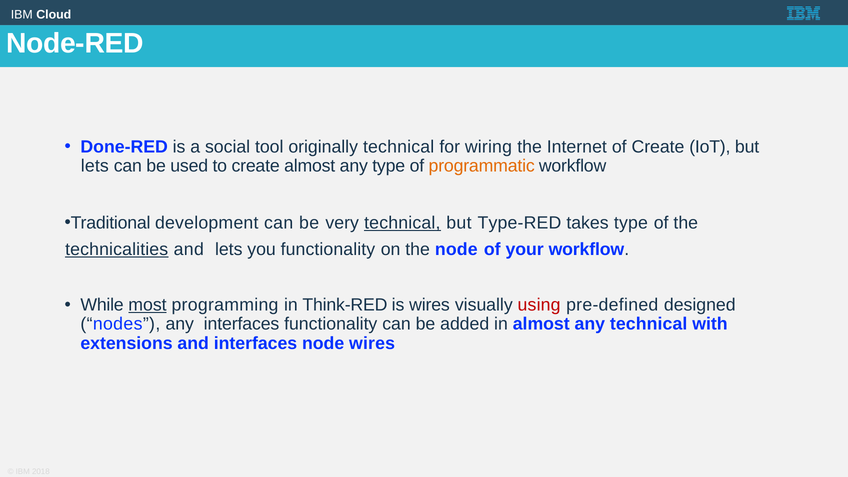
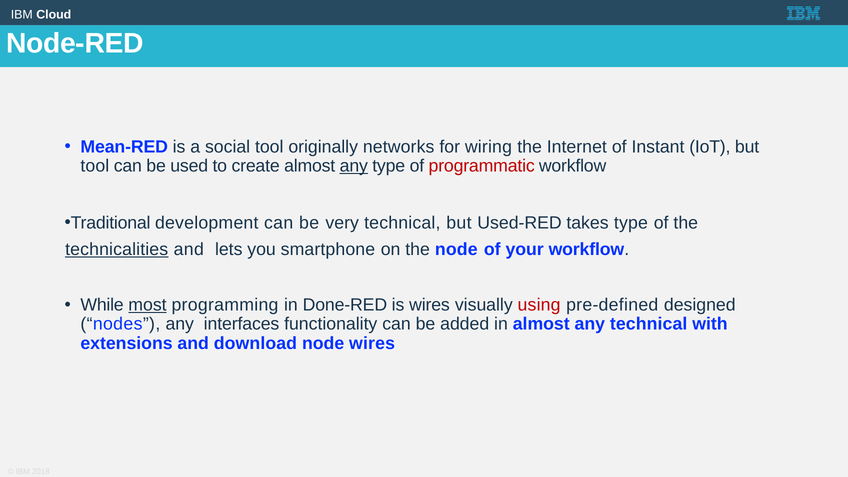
Done-RED: Done-RED -> Mean-RED (124, 147)
originally technical: technical -> networks (399, 147)
of Create: Create -> Instant (658, 147)
lets: lets -> tool (95, 166)
any underline: none -> present (354, 166)
programmatic colour: orange -> red (482, 166)
technical underline: present -> none (402, 223)
Type-RED: Type-RED -> Used-RED (520, 223)
you functionality: functionality -> smartphone (328, 250)
Think-RED: Think-RED -> Done-RED (345, 305)
and interfaces: interfaces -> download (255, 343)
